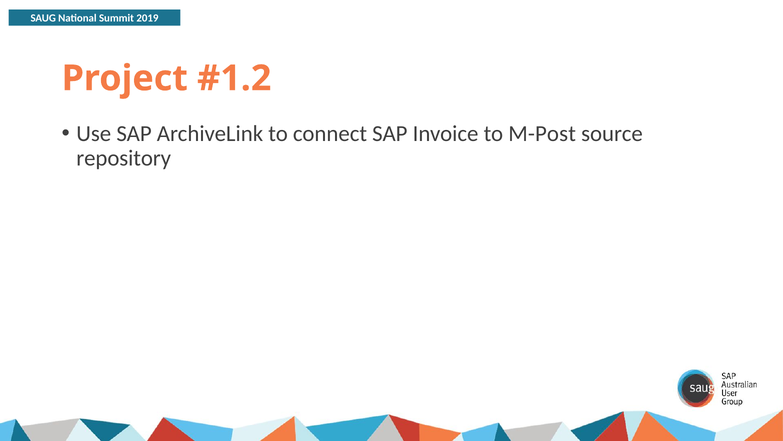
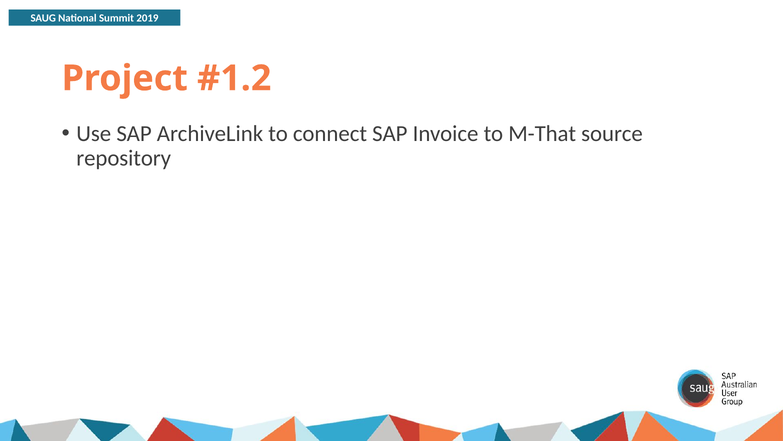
M-Post: M-Post -> M-That (542, 133)
